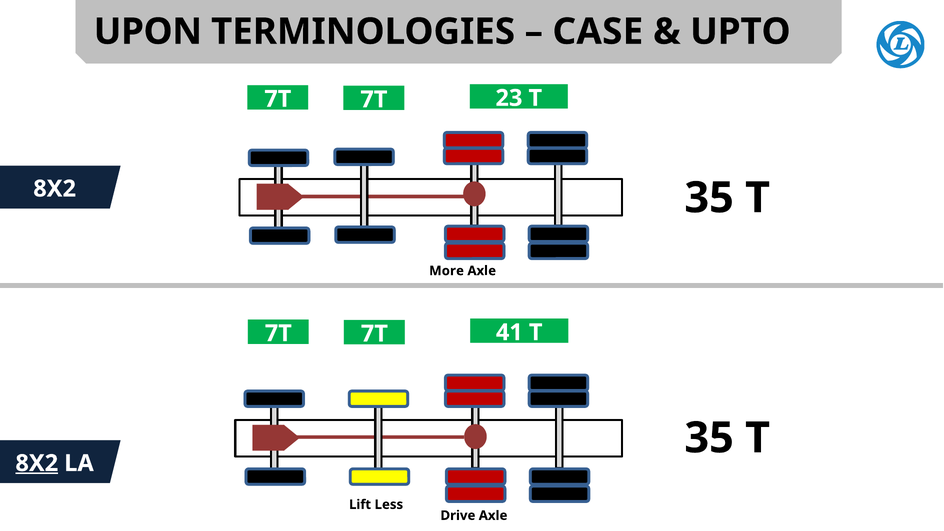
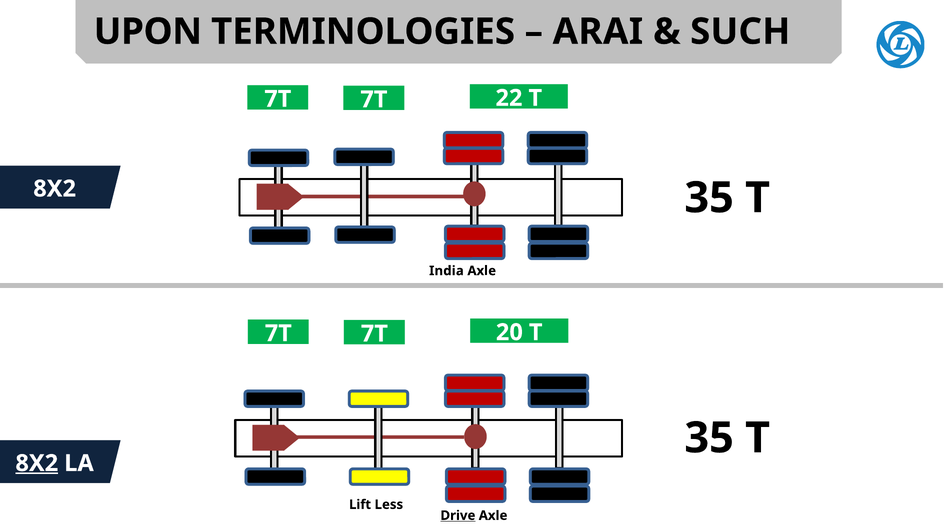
CASE: CASE -> ARAI (598, 32)
UPTO: UPTO -> SUCH (740, 32)
23: 23 -> 22 (509, 98)
More: More -> India (446, 271)
41: 41 -> 20 (509, 332)
Drive underline: none -> present (458, 515)
